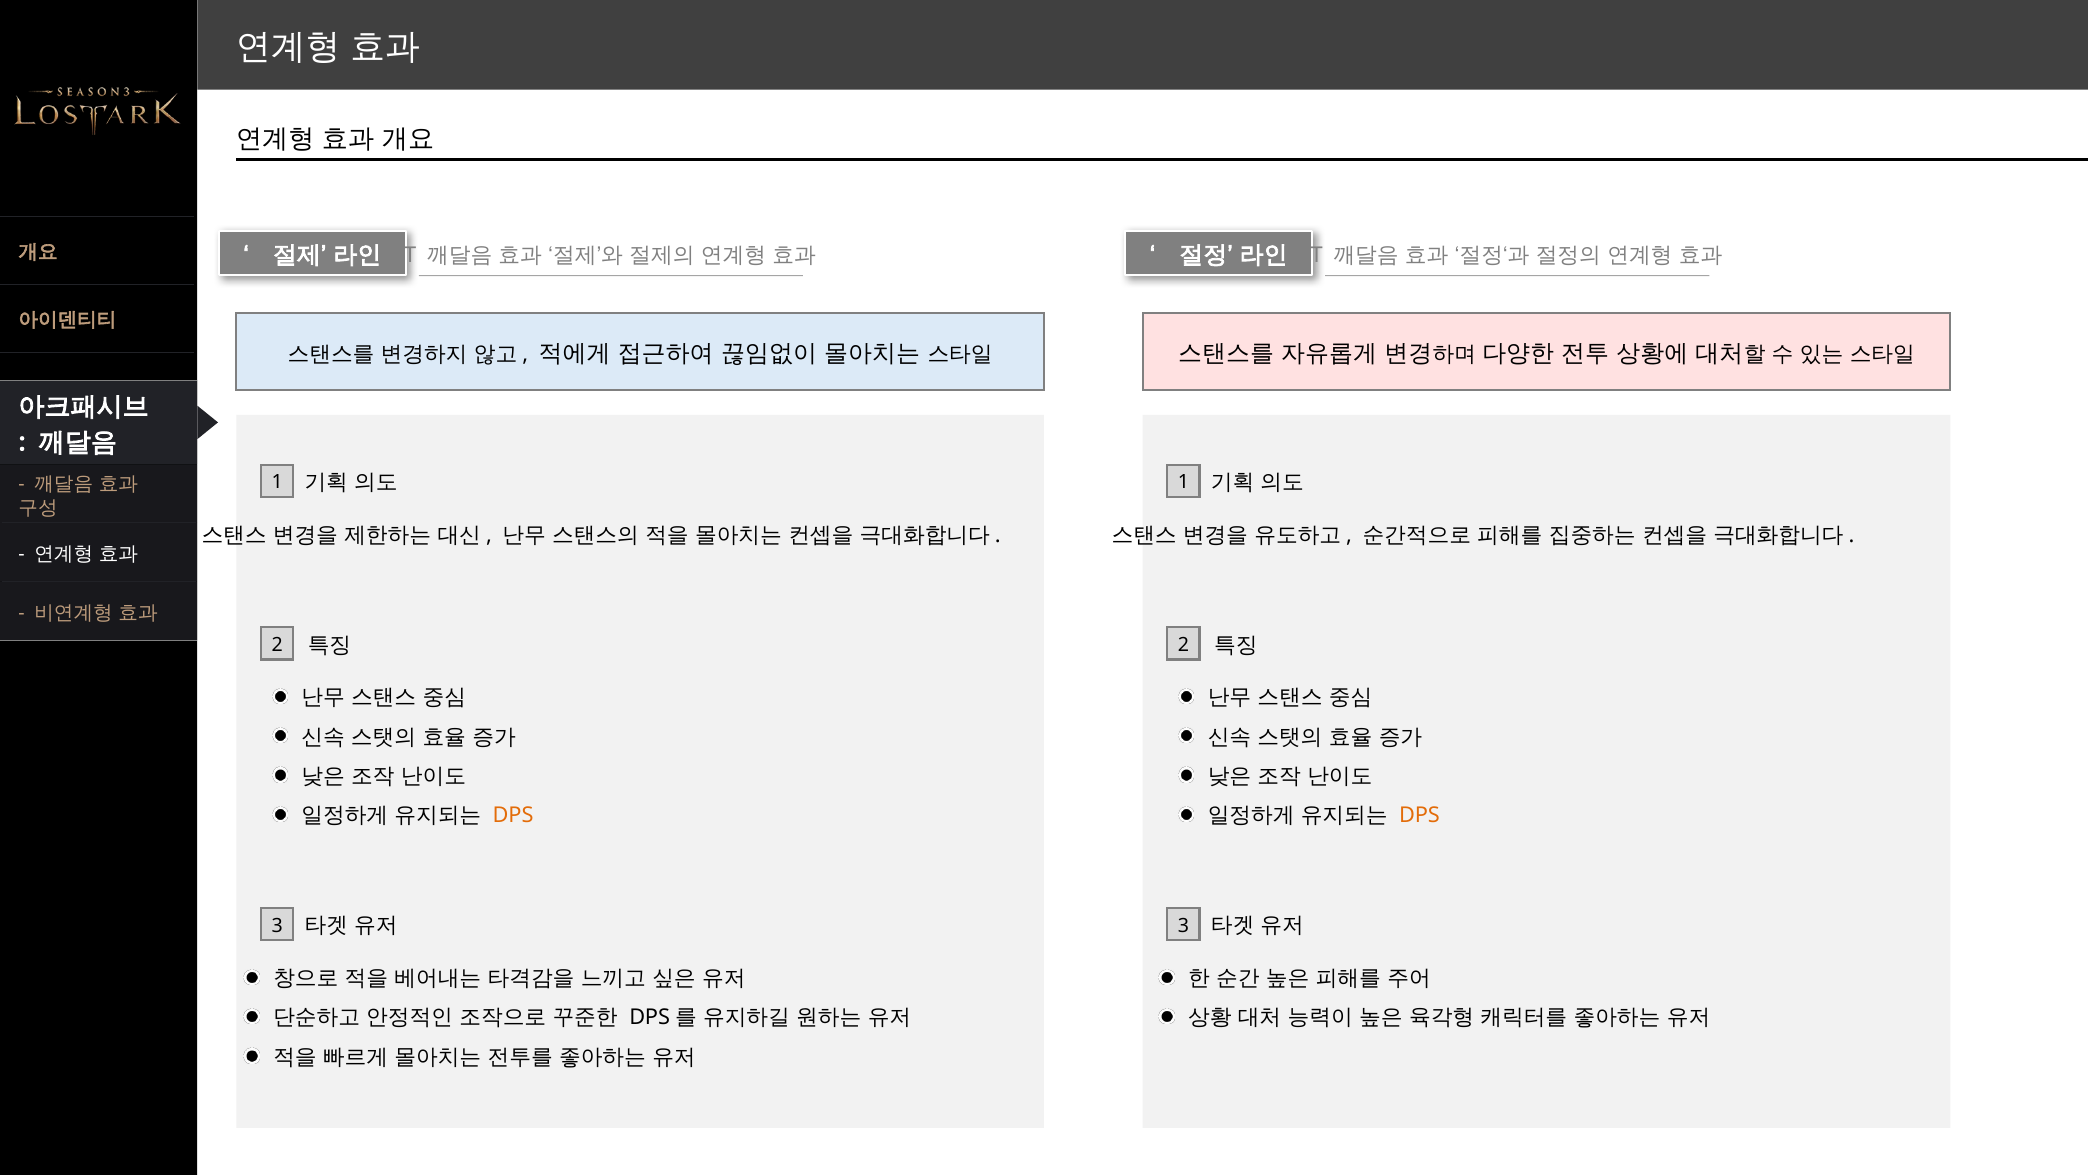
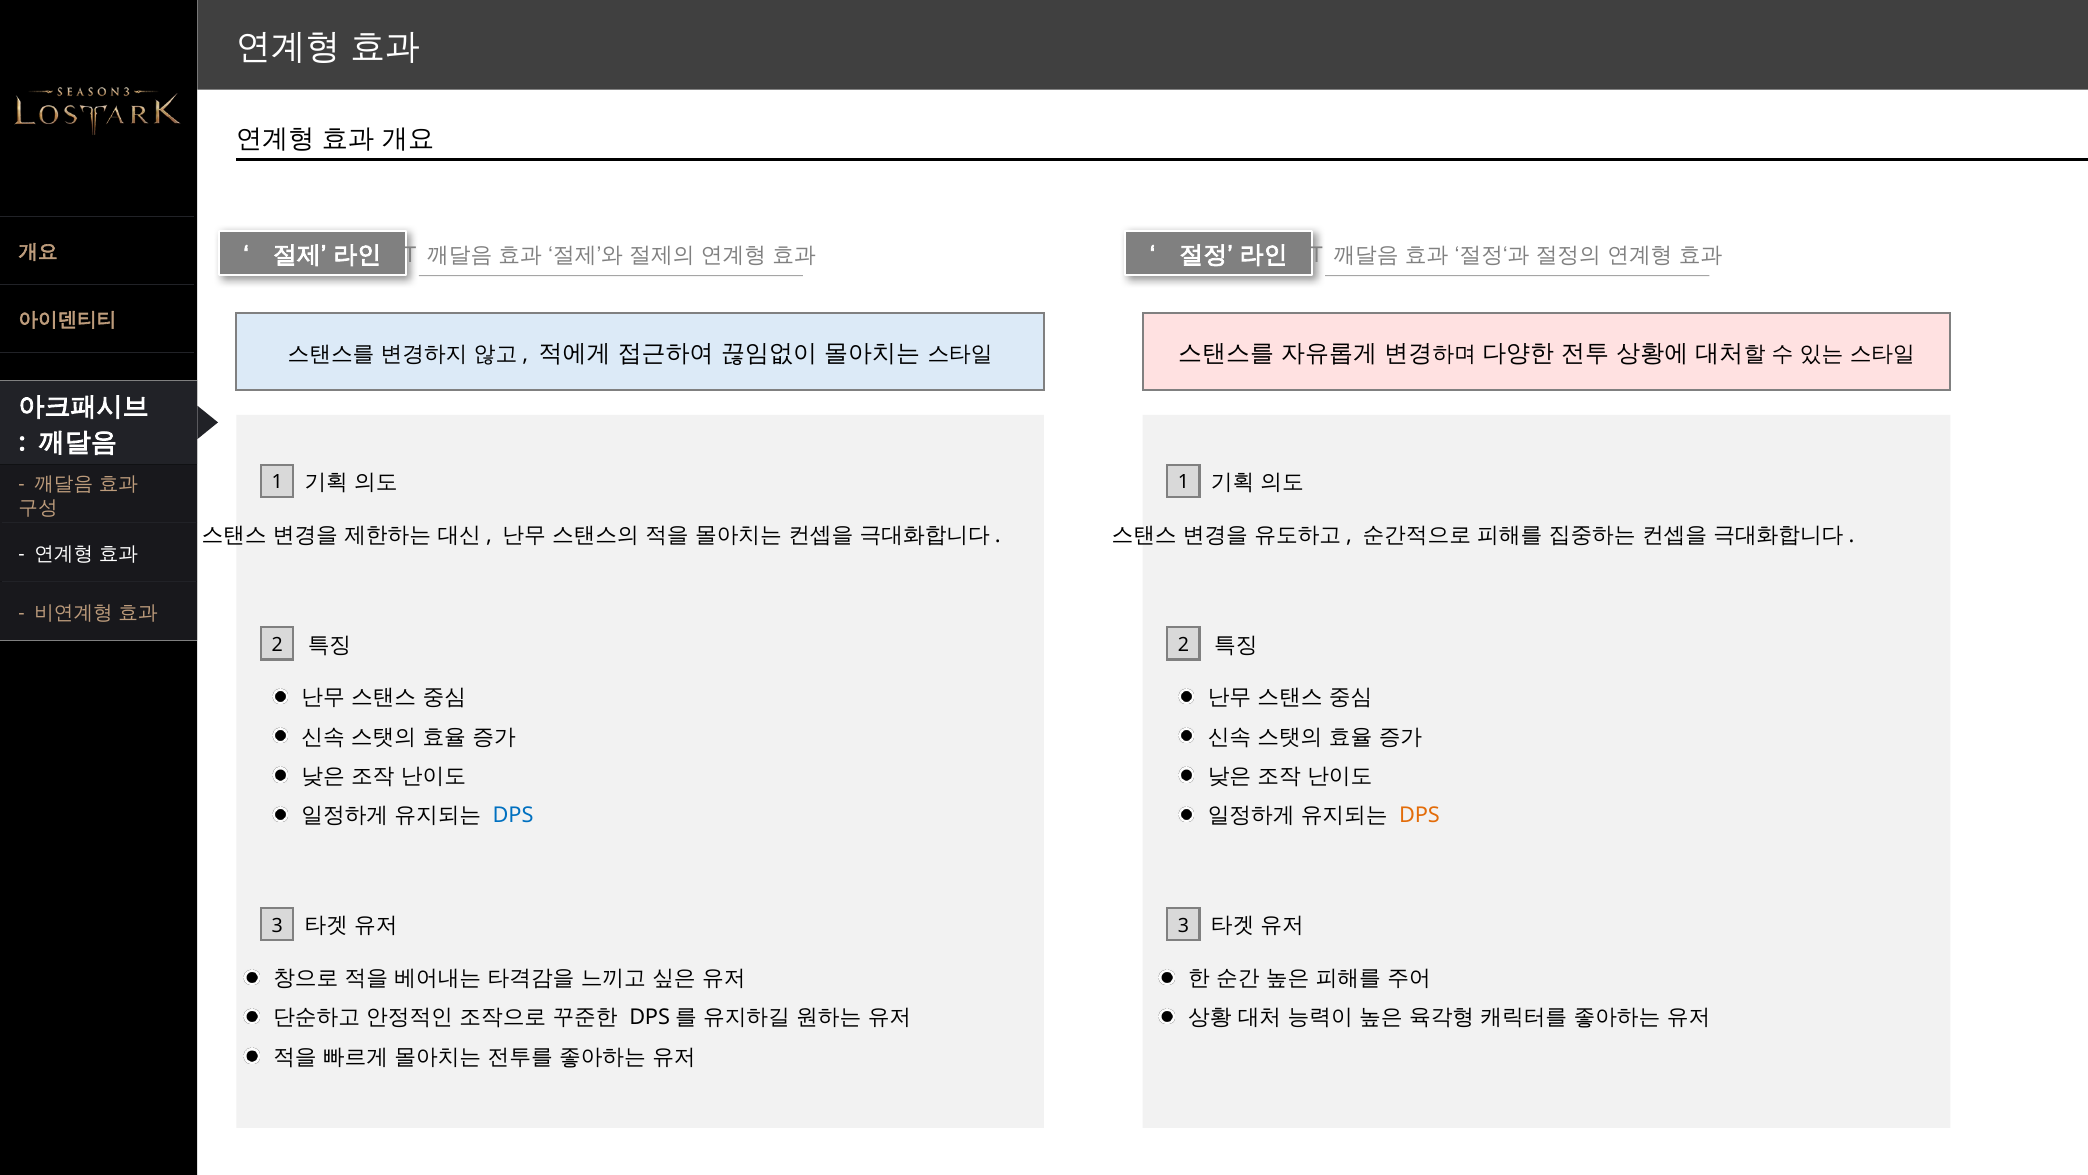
DPS colour: orange -> blue (513, 815)
